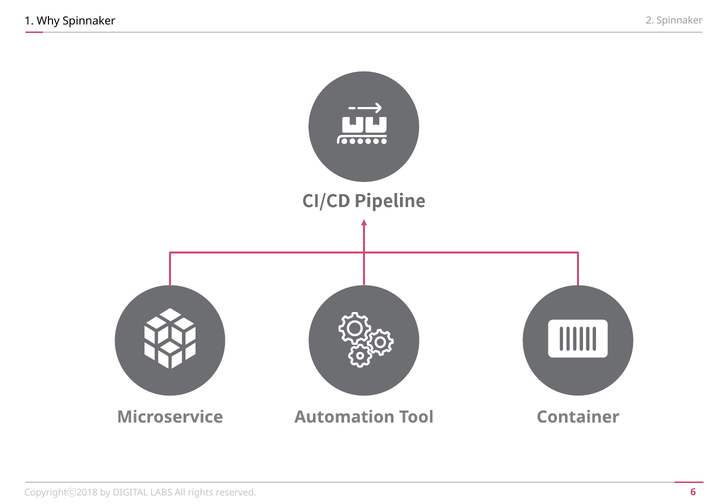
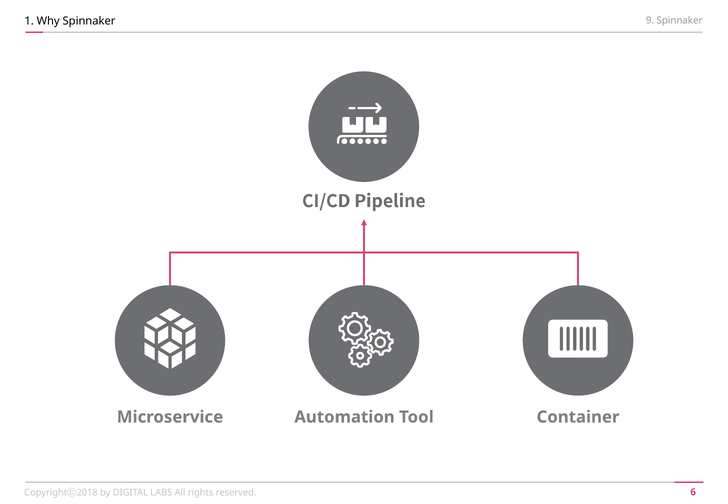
2: 2 -> 9 (650, 20)
